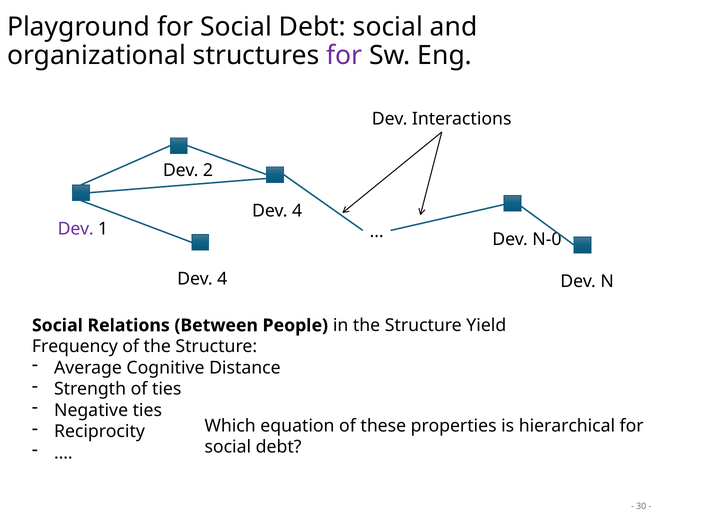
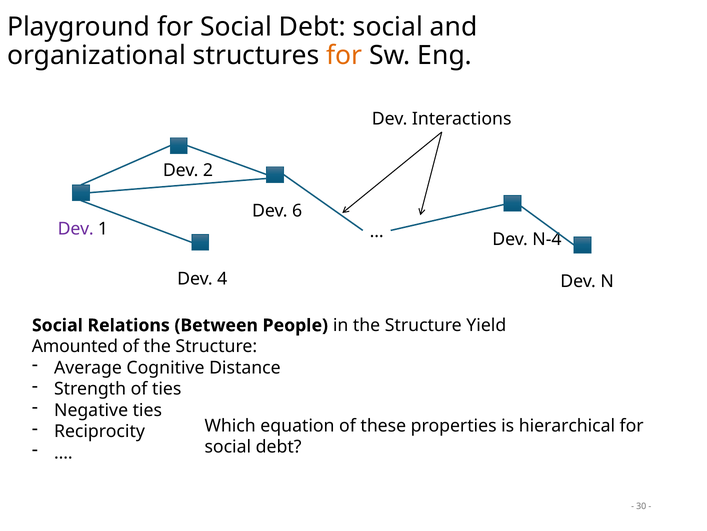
for colour: purple -> orange (344, 56)
4: 4 -> 6 (297, 211)
N-0: N-0 -> N-4 (547, 239)
Frequency: Frequency -> Amounted (75, 346)
